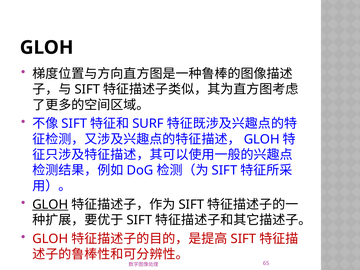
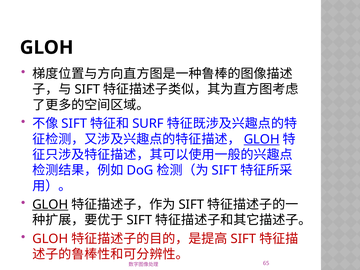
GLOH underline: none -> present (262, 139)
